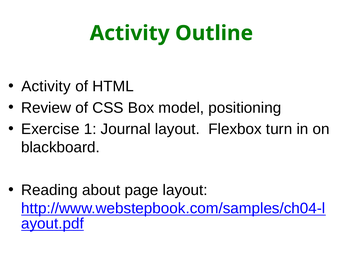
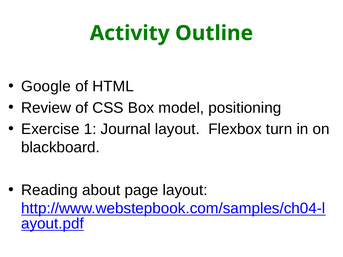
Activity: Activity -> Google (46, 86)
